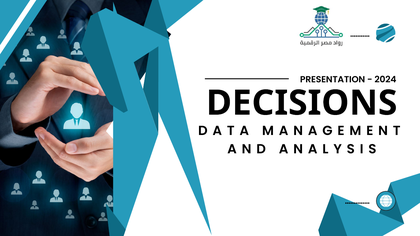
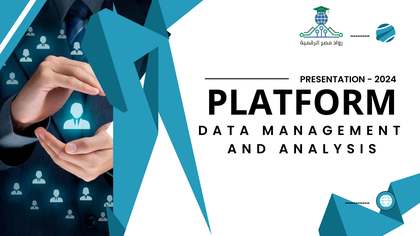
DECISIONS: DECISIONS -> PLATFORM (302, 103)
